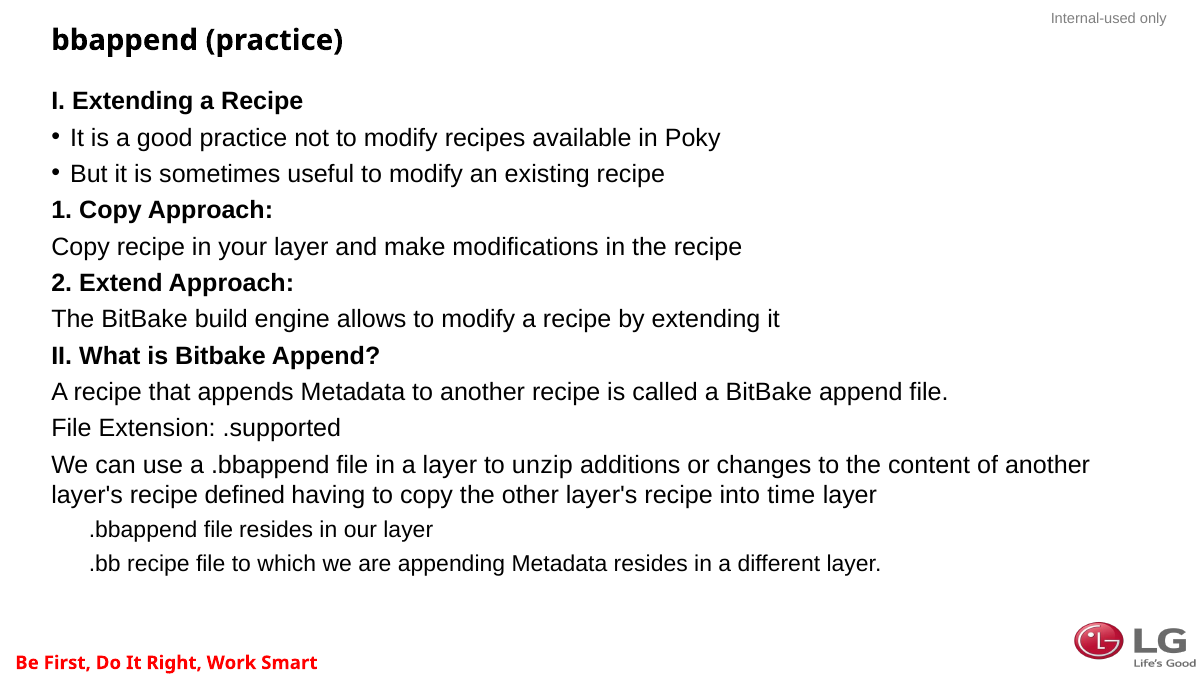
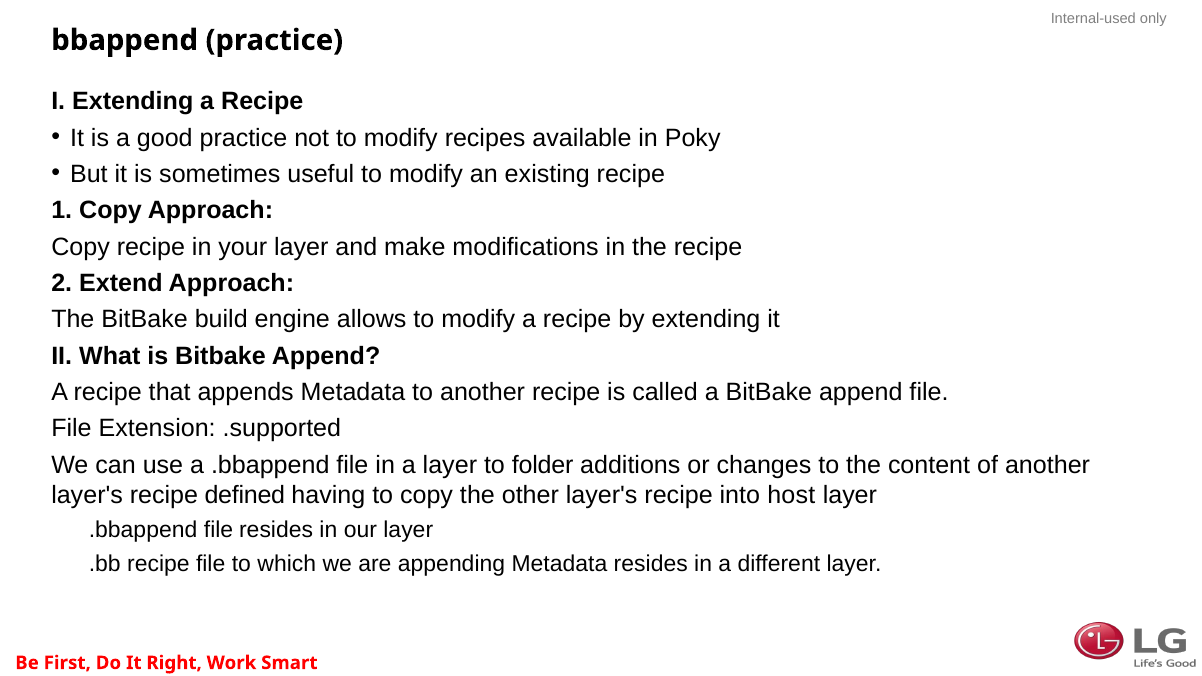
unzip: unzip -> folder (543, 465)
time: time -> host (791, 495)
